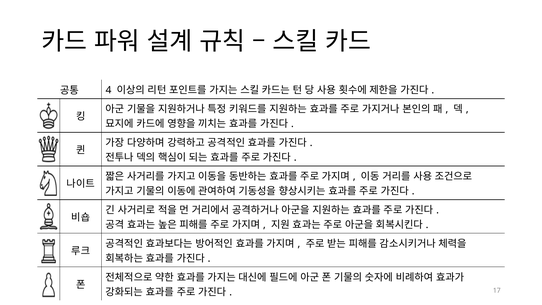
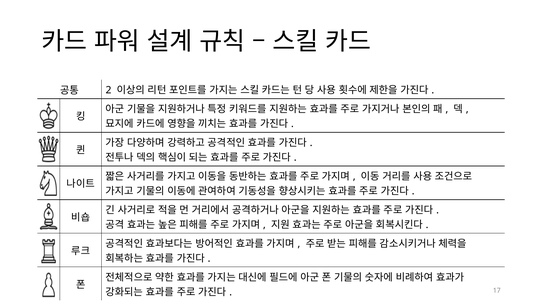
4: 4 -> 2 (109, 90)
